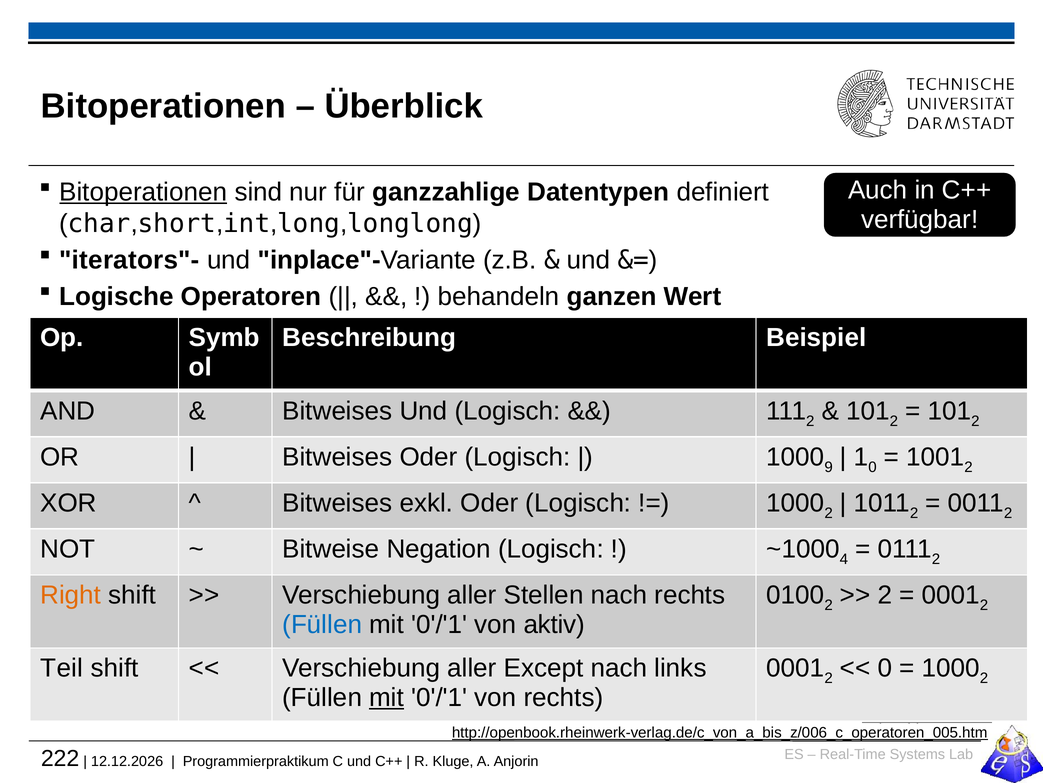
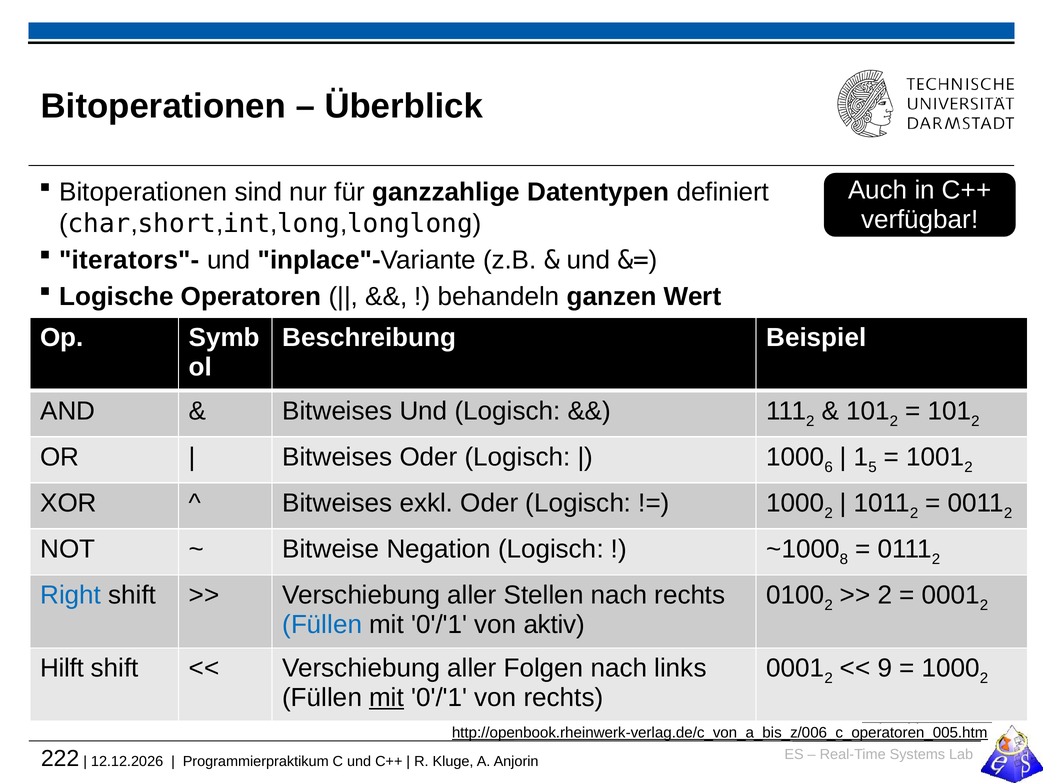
Bitoperationen underline: present -> none (143, 192)
9: 9 -> 6 (829, 467)
0: 0 -> 5 (873, 467)
4: 4 -> 8 (844, 559)
Right colour: orange -> blue (71, 595)
Teil: Teil -> Hilft (62, 668)
Except: Except -> Folgen (544, 668)
0: 0 -> 9 (885, 668)
